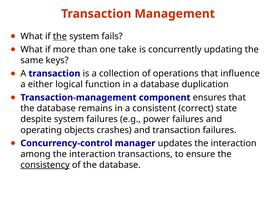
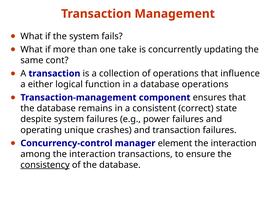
the underline: present -> none (60, 36)
keys: keys -> cont (57, 60)
database duplication: duplication -> operations (205, 84)
objects: objects -> unique (79, 130)
updates: updates -> element (175, 143)
